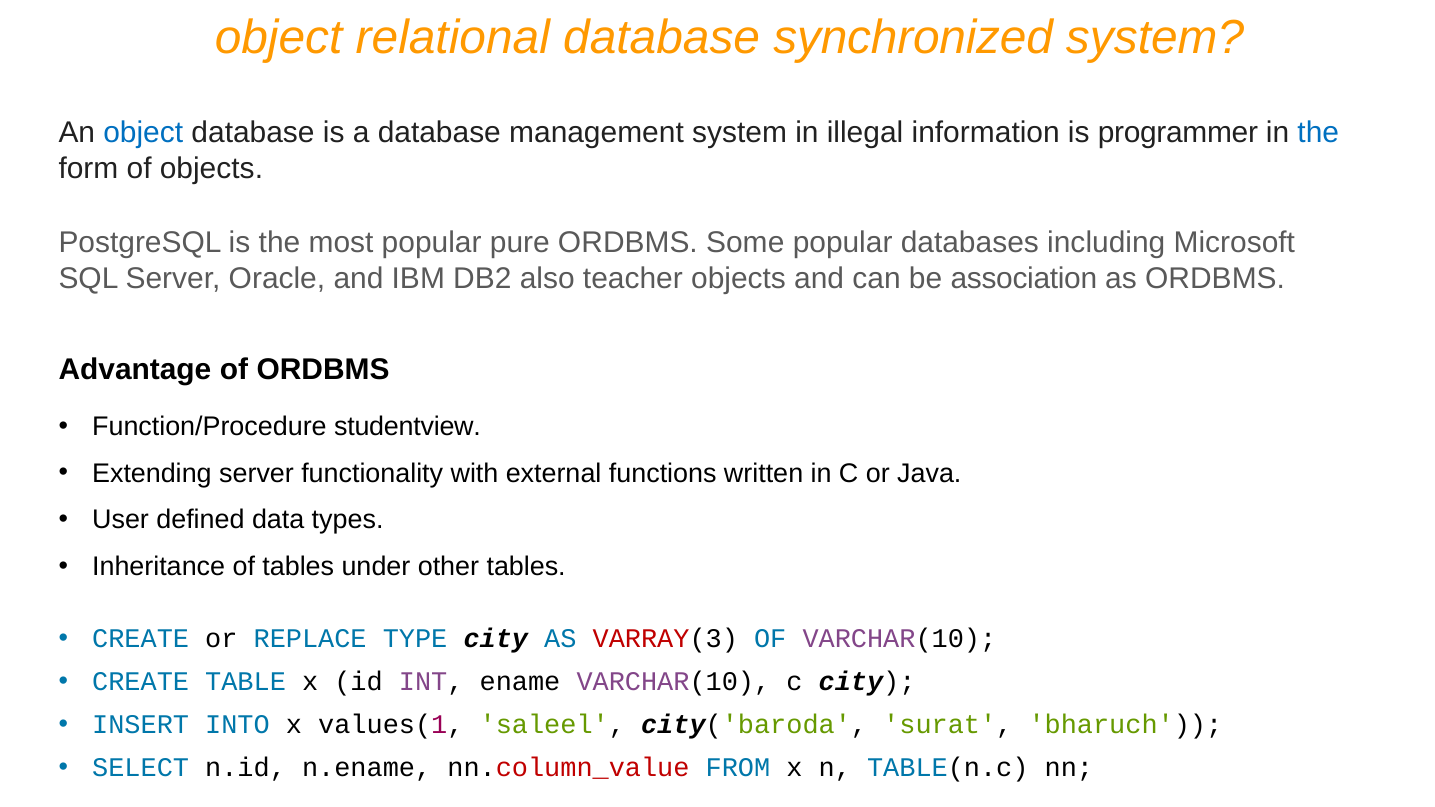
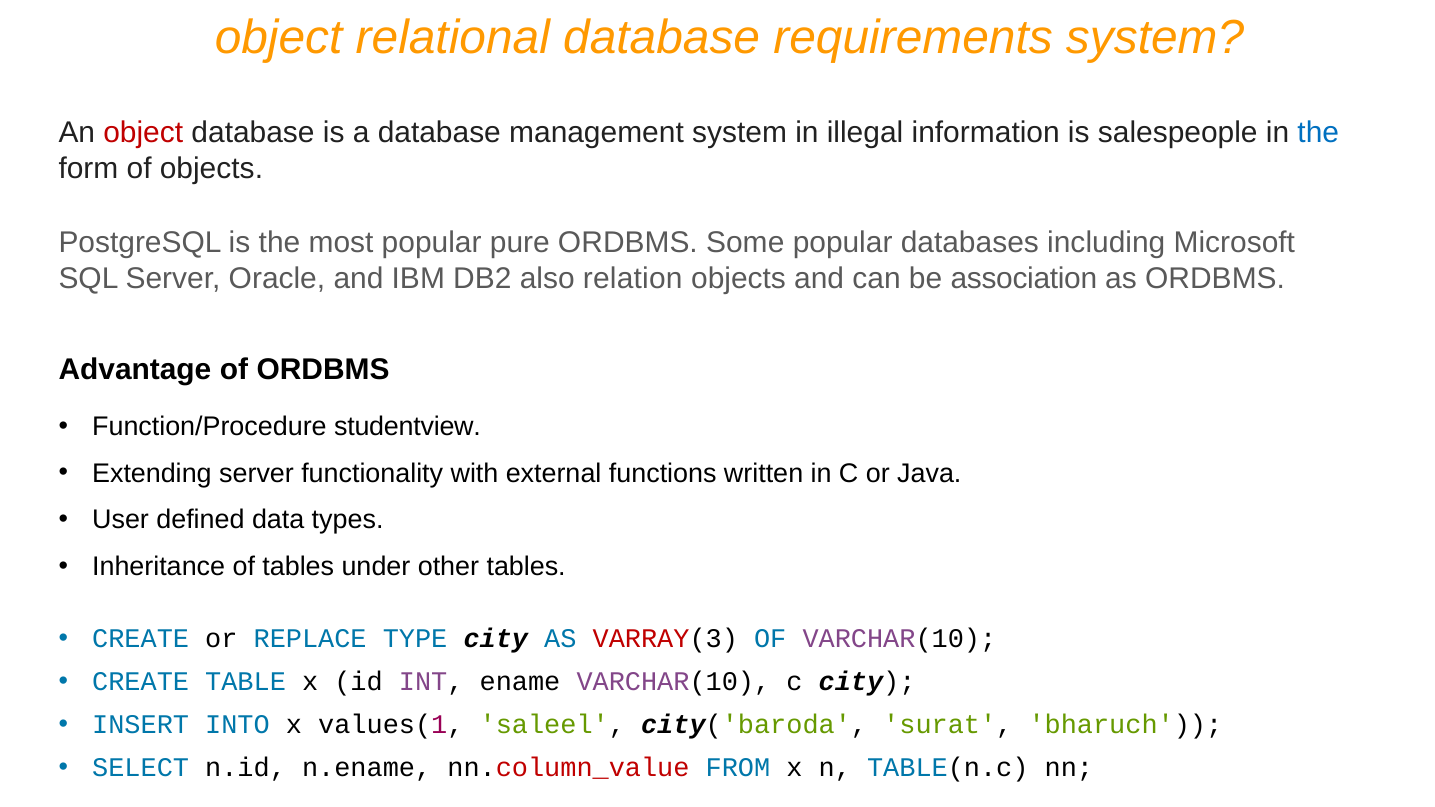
synchronized: synchronized -> requirements (913, 37)
object colour: blue -> red (143, 133)
programmer: programmer -> salespeople (1178, 133)
teacher: teacher -> relation (633, 278)
